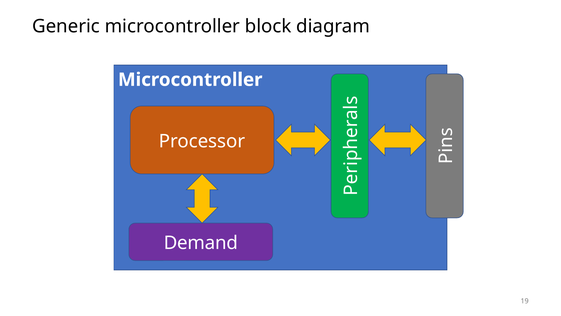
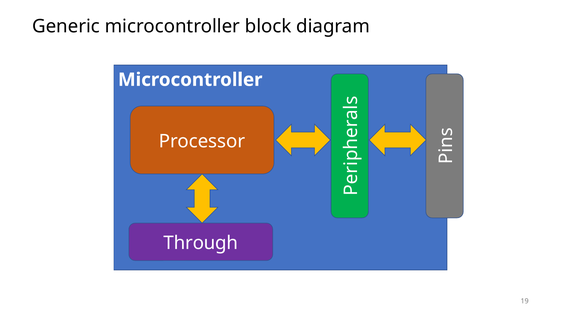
Demand: Demand -> Through (201, 243)
